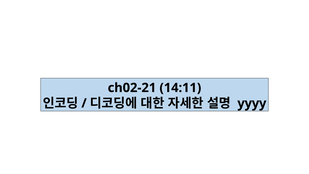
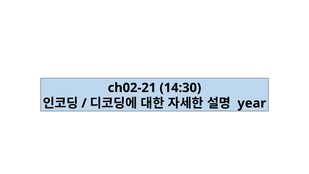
14:11: 14:11 -> 14:30 (180, 88)
yyyy: yyyy -> year (252, 103)
